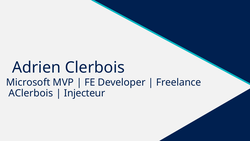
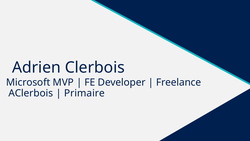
Injecteur: Injecteur -> Primaire (84, 93)
